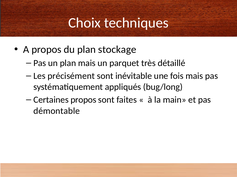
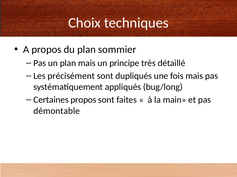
stockage: stockage -> sommier (117, 50)
parquet: parquet -> principe (124, 63)
inévitable: inévitable -> dupliqués (134, 76)
